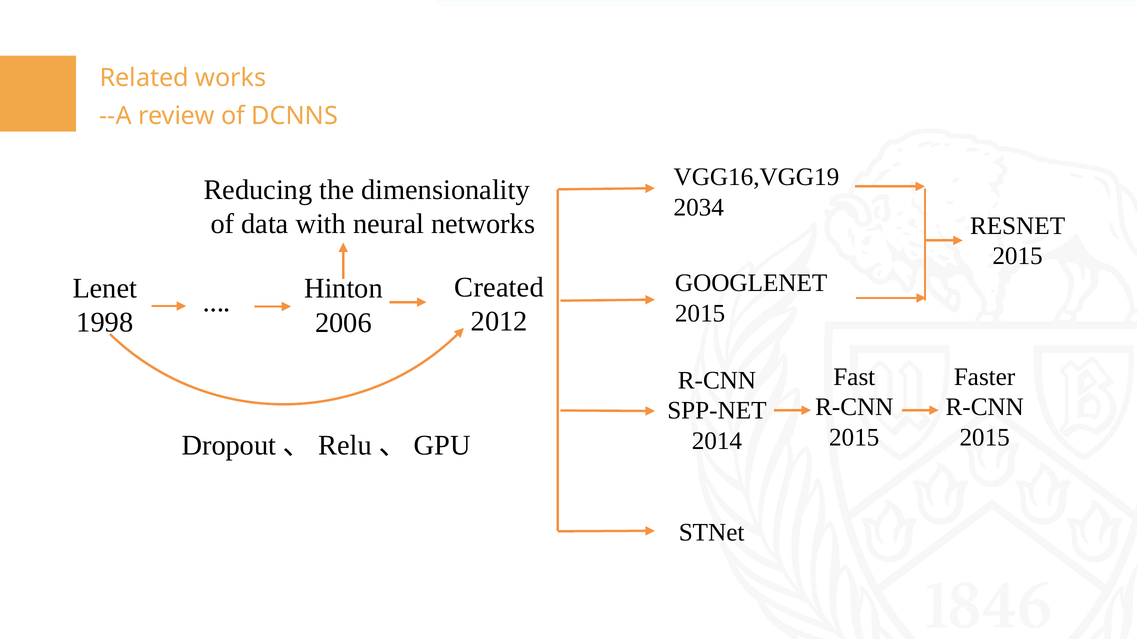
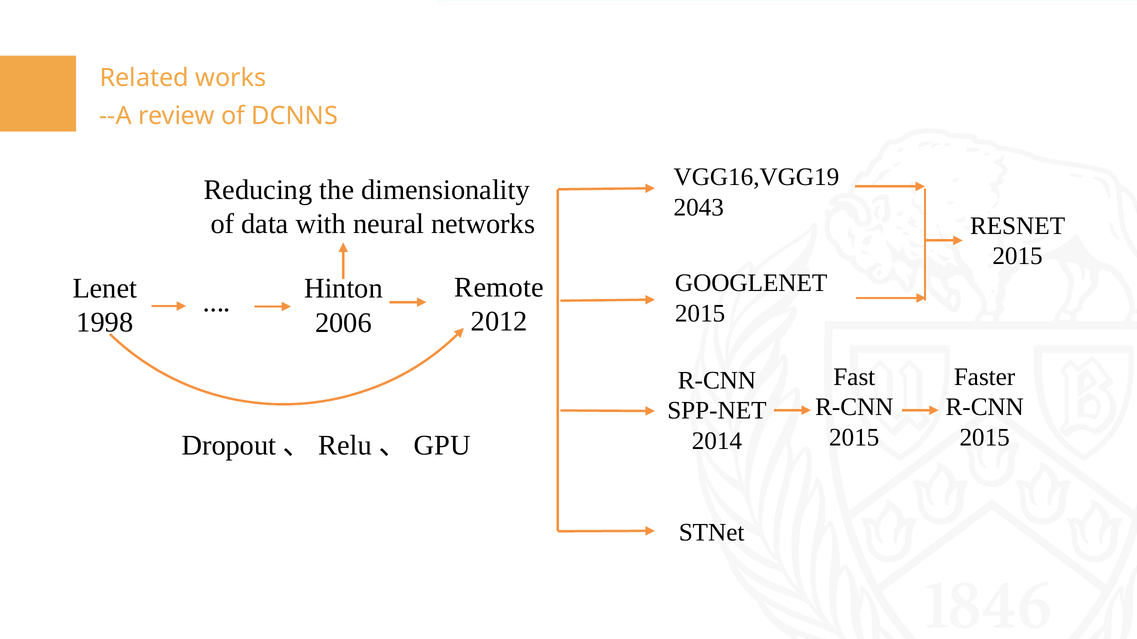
2034: 2034 -> 2043 (699, 207)
Created: Created -> Remote (499, 287)
